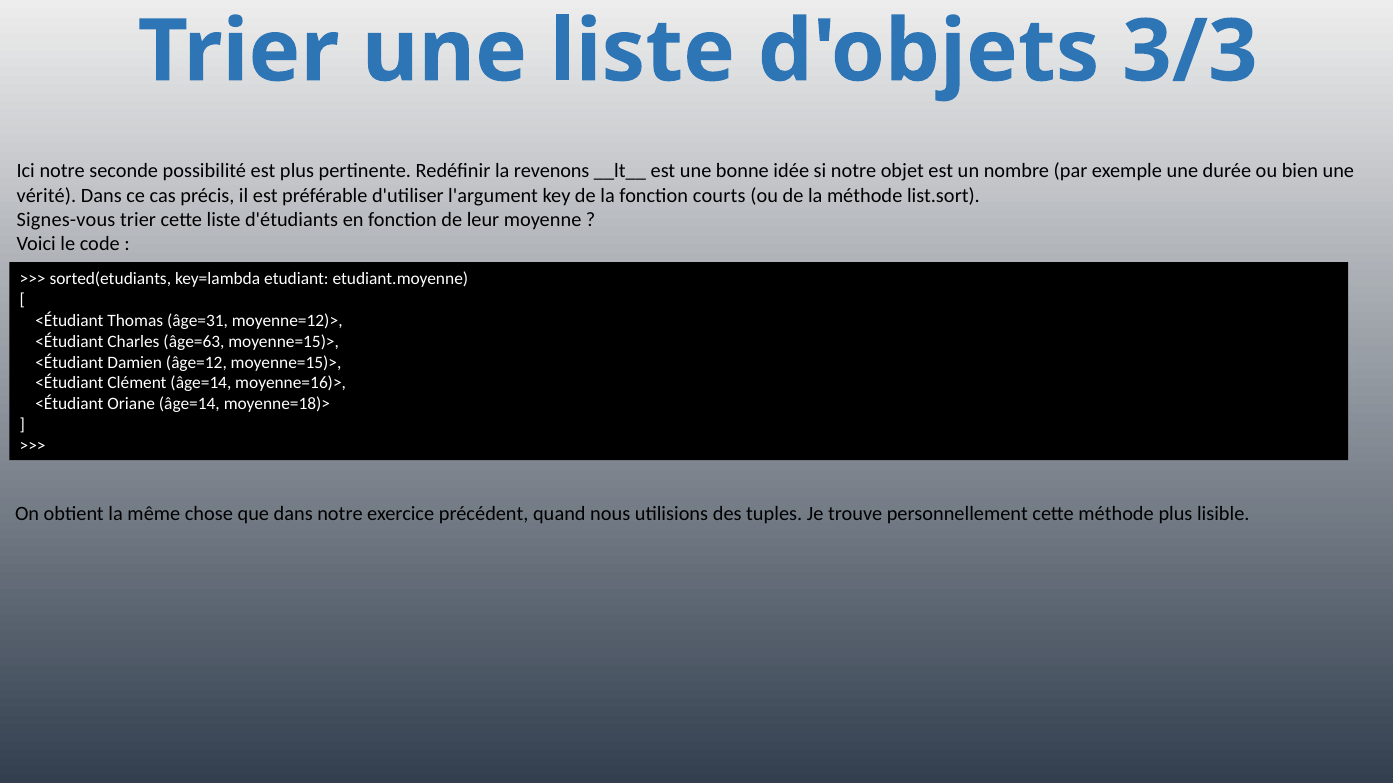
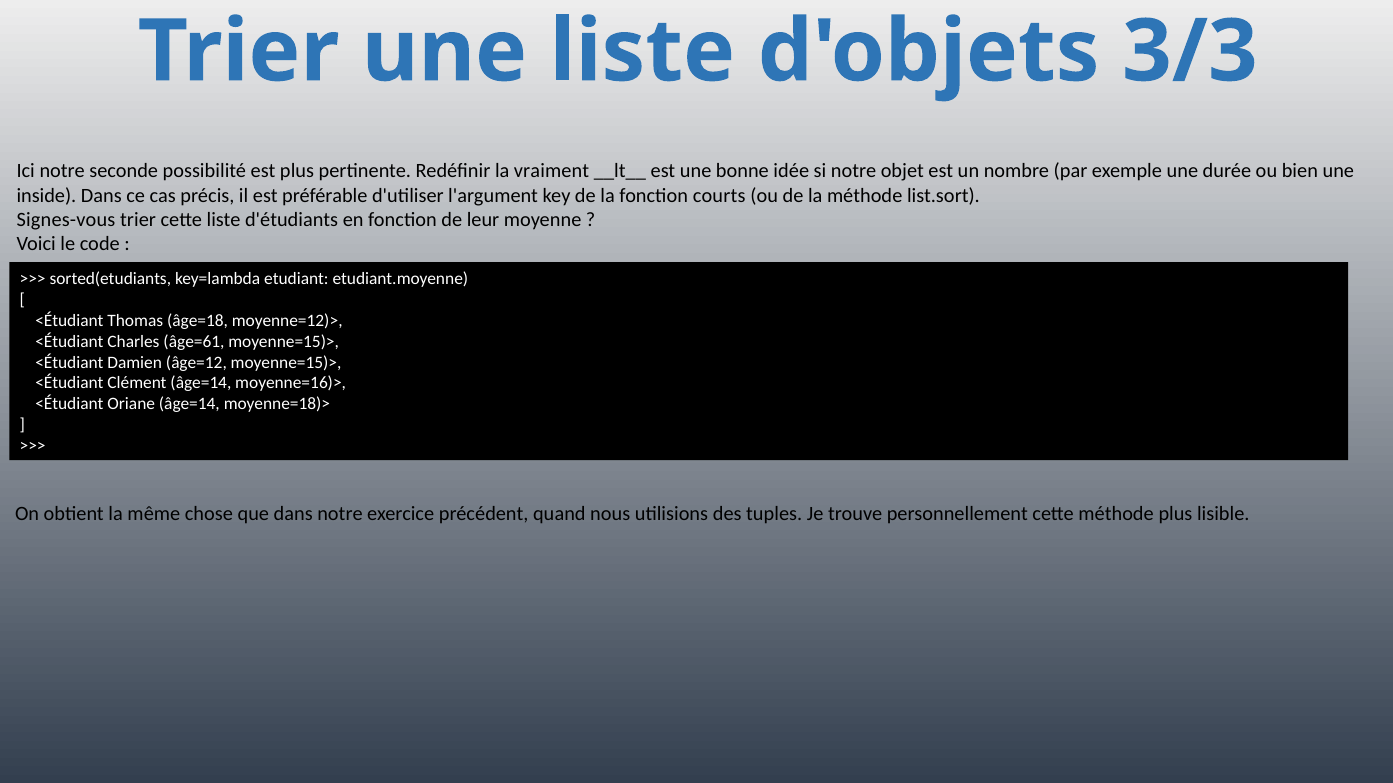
revenons: revenons -> vraiment (552, 171)
vérité: vérité -> inside (46, 195)
âge=31: âge=31 -> âge=18 (198, 321)
âge=63: âge=63 -> âge=61 (194, 342)
